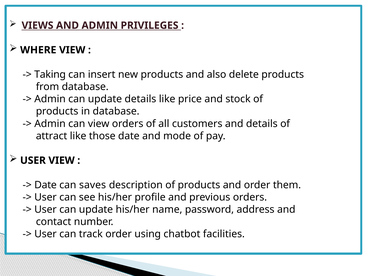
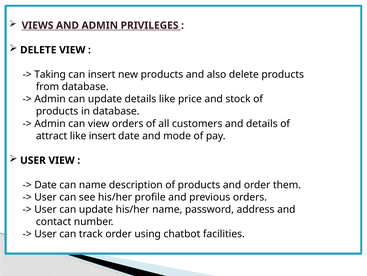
WHERE: WHERE -> DELETE (38, 50)
like those: those -> insert (102, 136)
can saves: saves -> name (93, 184)
